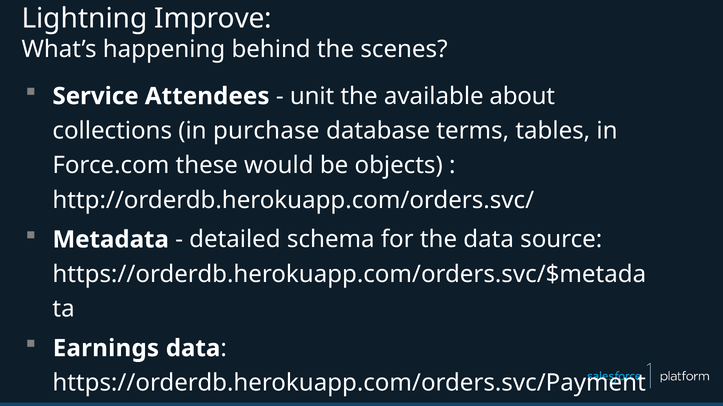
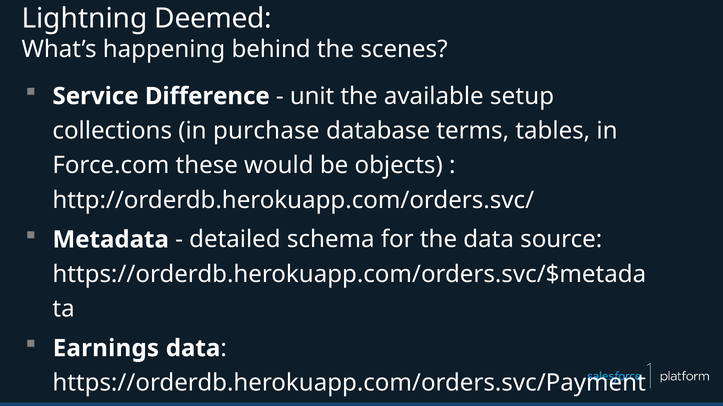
Improve: Improve -> Deemed (213, 18)
Attendees: Attendees -> Difference (207, 96)
about: about -> setup (522, 96)
